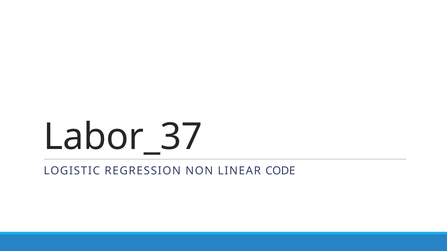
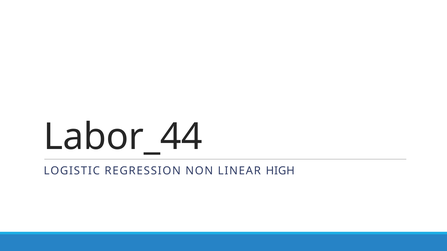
Labor_37: Labor_37 -> Labor_44 (123, 137)
CODE: CODE -> HIGH (280, 171)
